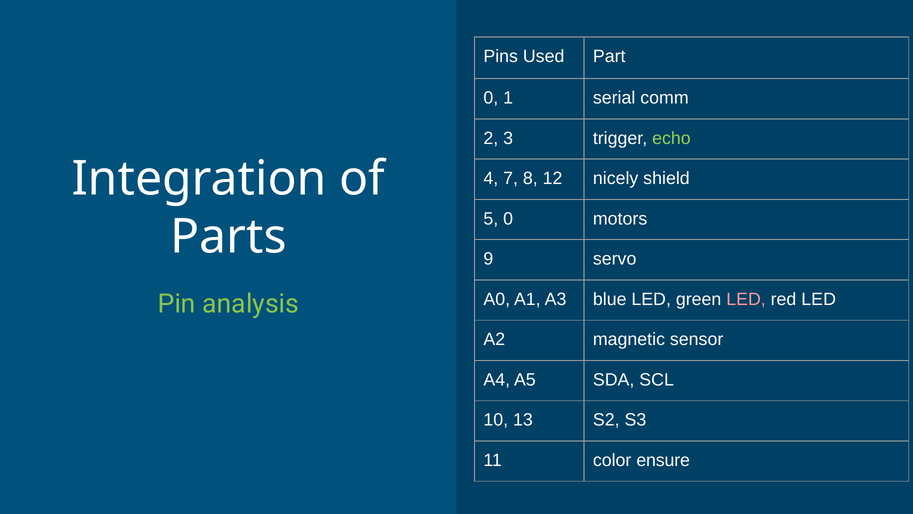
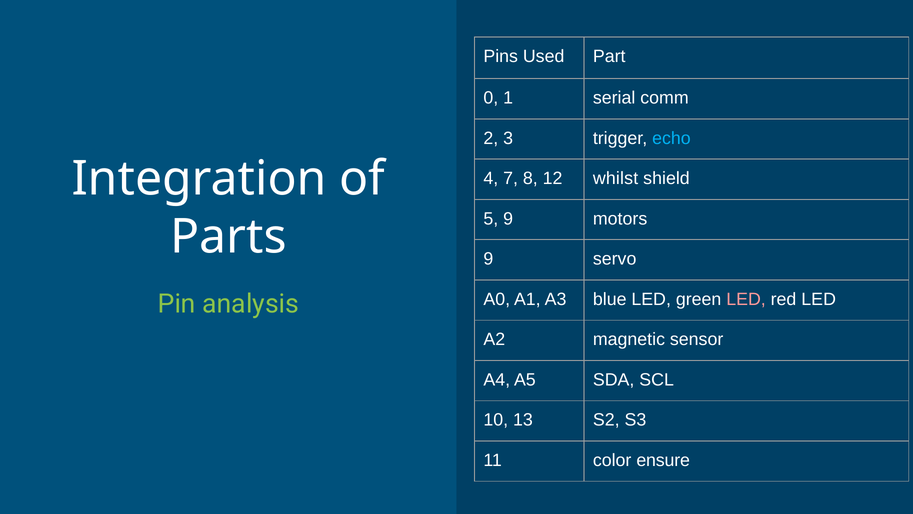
echo colour: light green -> light blue (671, 138)
nicely: nicely -> whilst (616, 178)
5 0: 0 -> 9 (508, 219)
